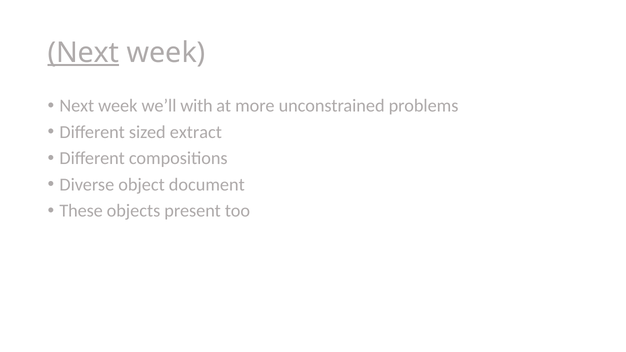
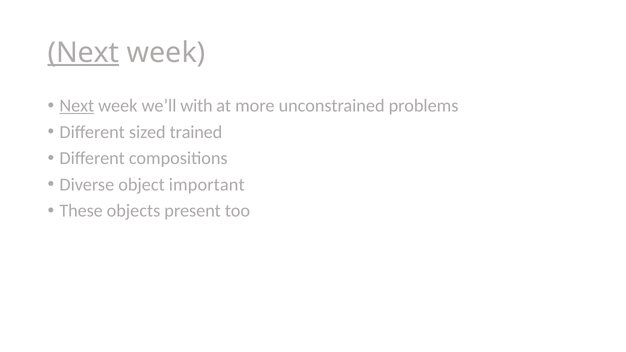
Next underline: none -> present (77, 106)
extract: extract -> trained (196, 132)
document: document -> important (207, 185)
